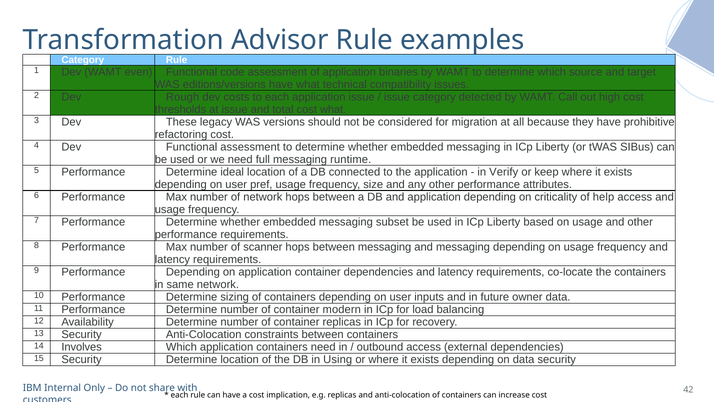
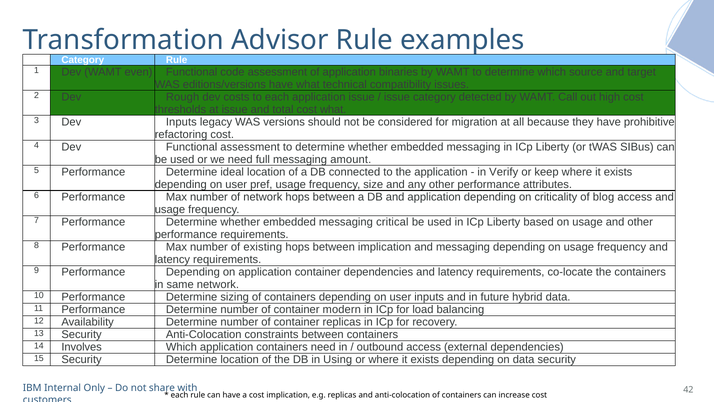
Dev These: These -> Inputs (181, 122)
runtime: runtime -> amount (351, 159)
help: help -> blog (603, 197)
subset: subset -> critical (392, 222)
scanner: scanner -> existing (263, 247)
between messaging: messaging -> implication (385, 247)
owner: owner -> hybrid (527, 297)
